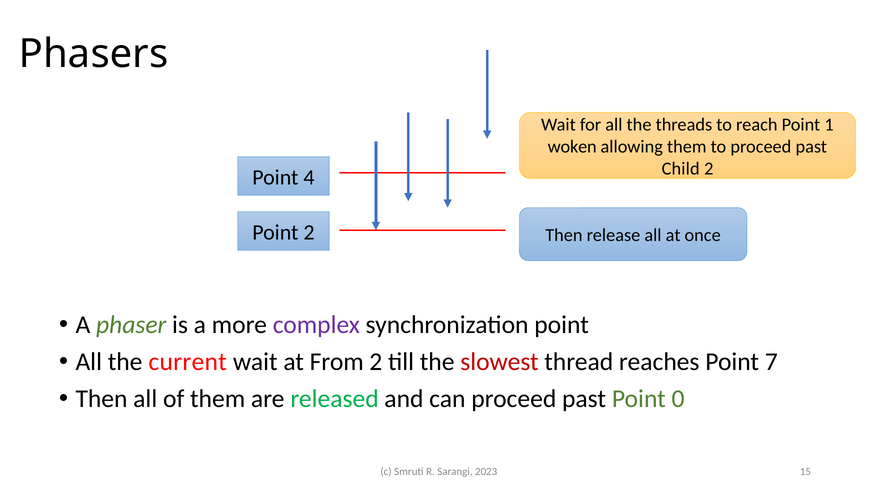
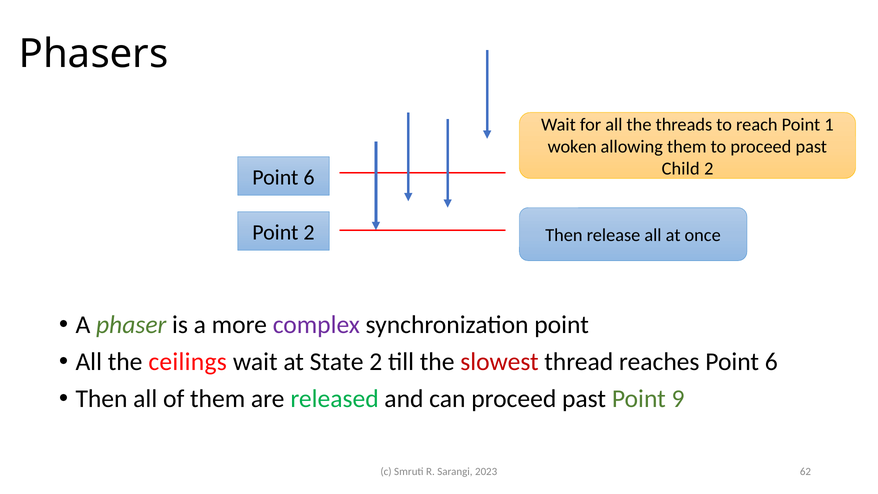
4: 4 -> 6 (309, 178)
current: current -> ceilings (188, 362)
From: From -> State (337, 362)
reaches Point 7: 7 -> 6 (771, 362)
0: 0 -> 9 (678, 399)
15: 15 -> 62 (805, 472)
